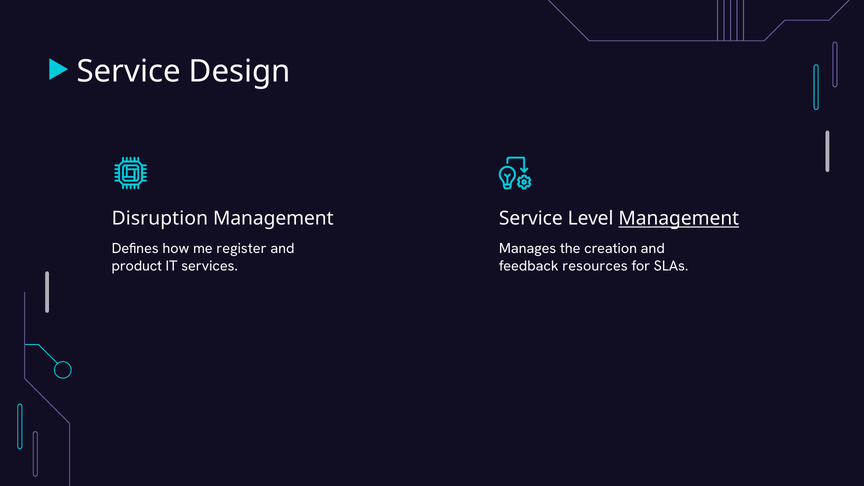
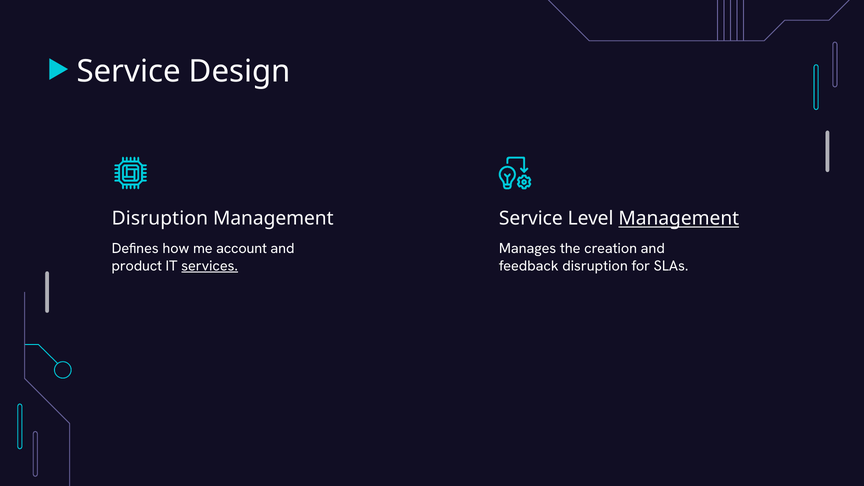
register: register -> account (242, 249)
services underline: none -> present (210, 266)
feedback resources: resources -> disruption (595, 266)
